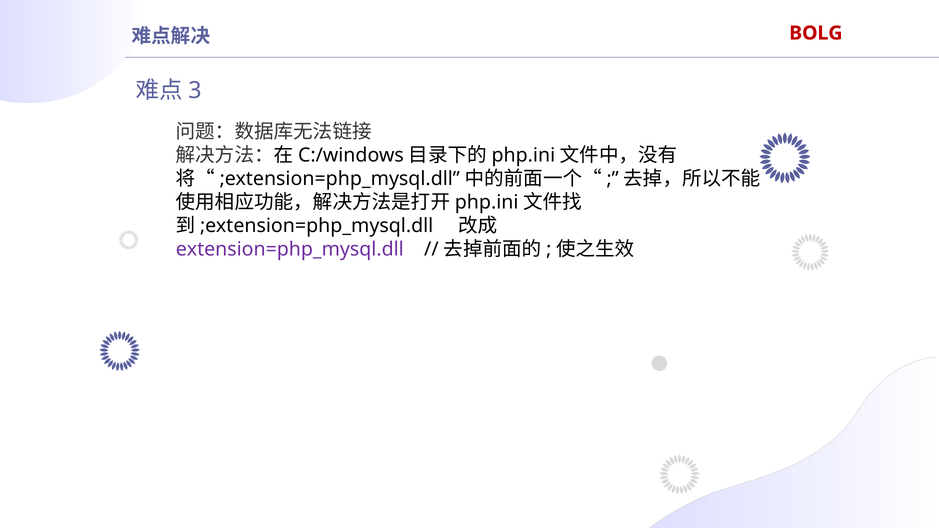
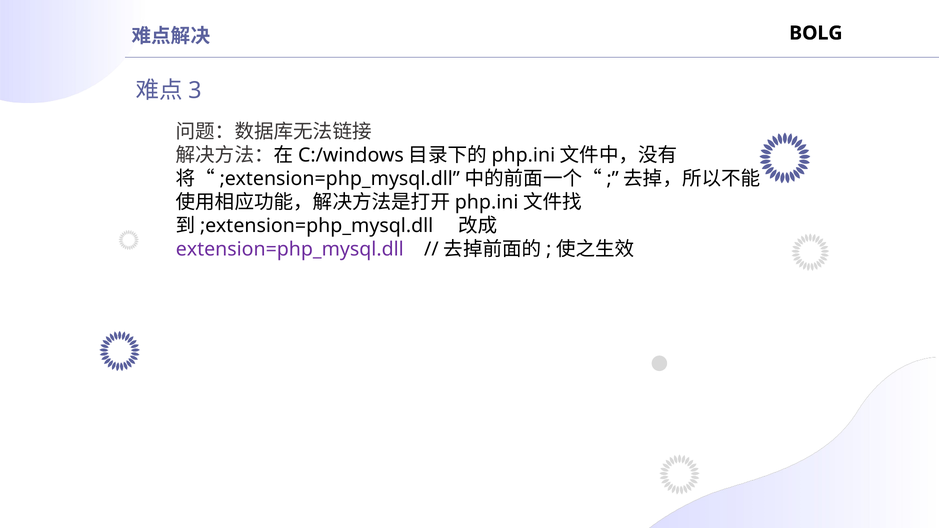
BOLG colour: red -> black (816, 33)
